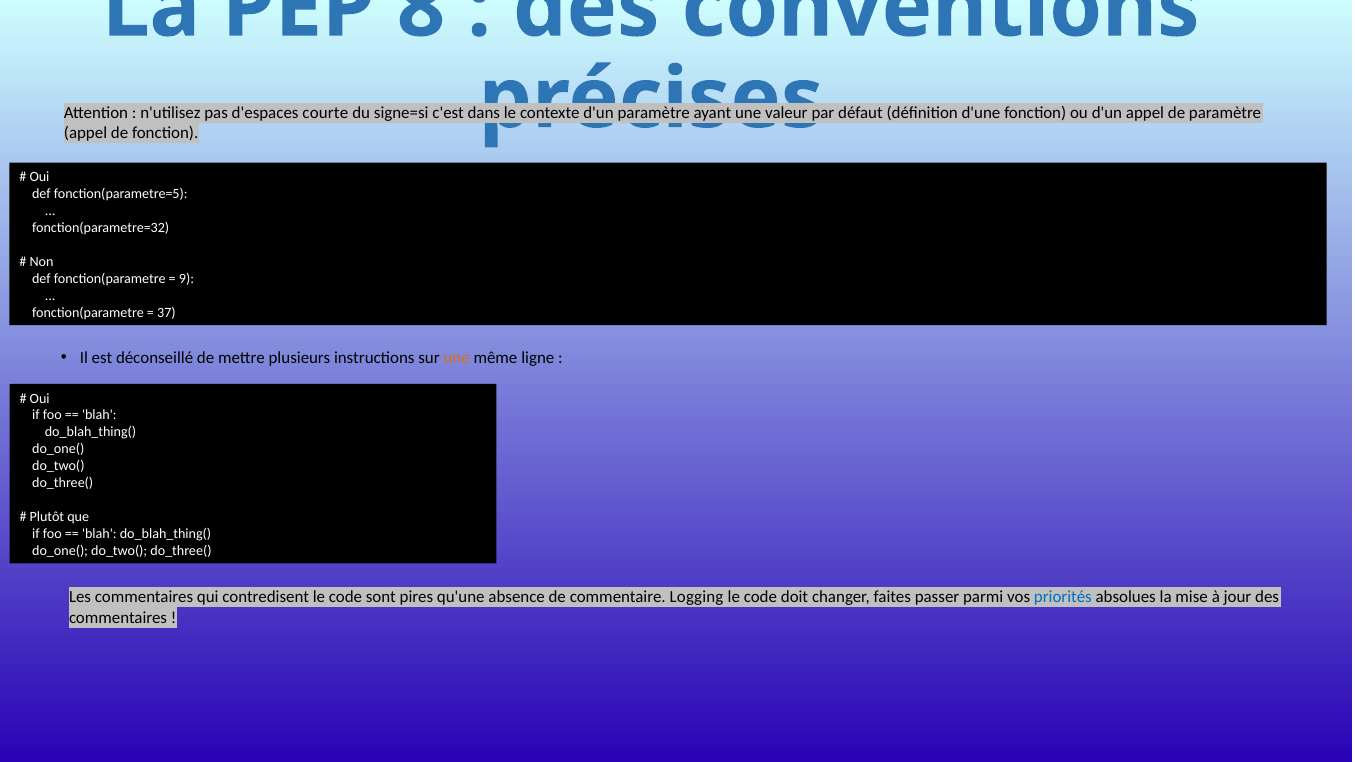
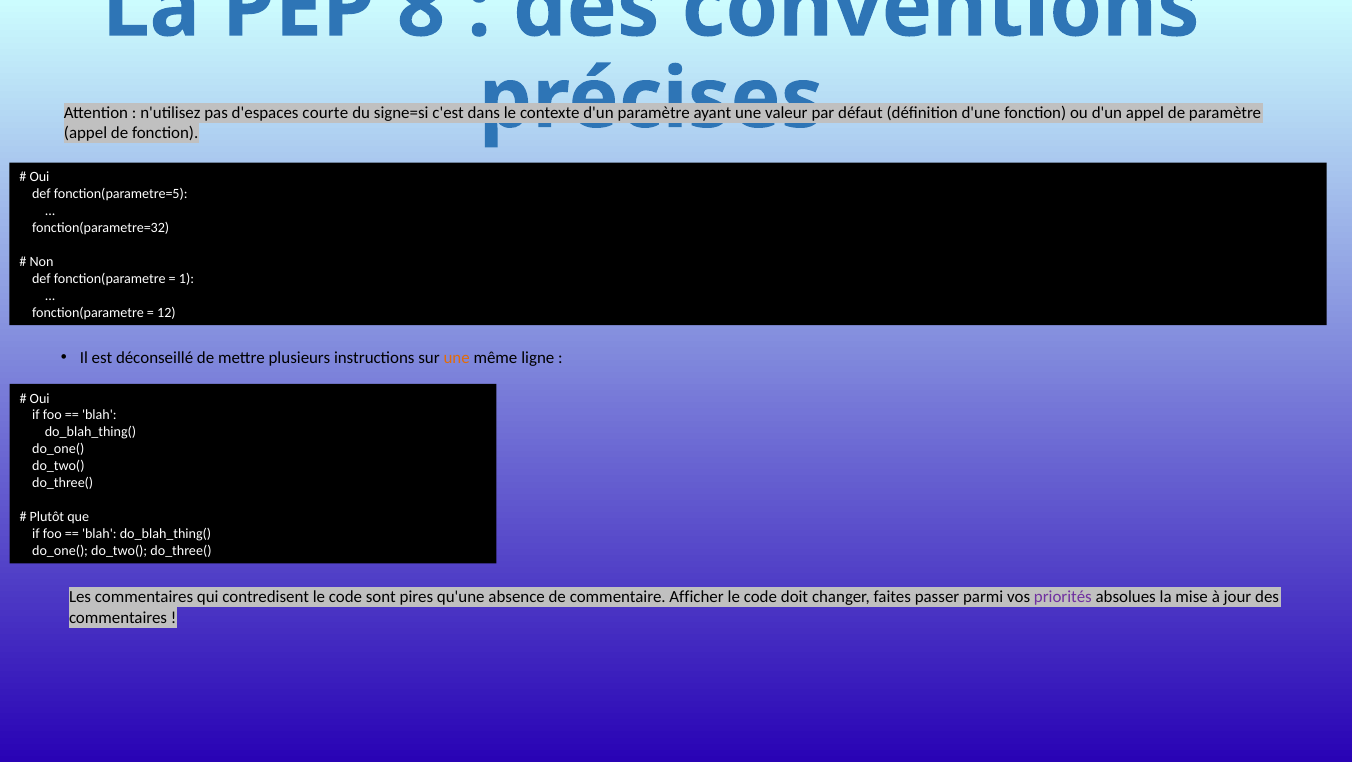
9: 9 -> 1 (186, 279)
37: 37 -> 12 (166, 313)
Logging: Logging -> Afficher (697, 597)
priorités colour: blue -> purple (1063, 597)
